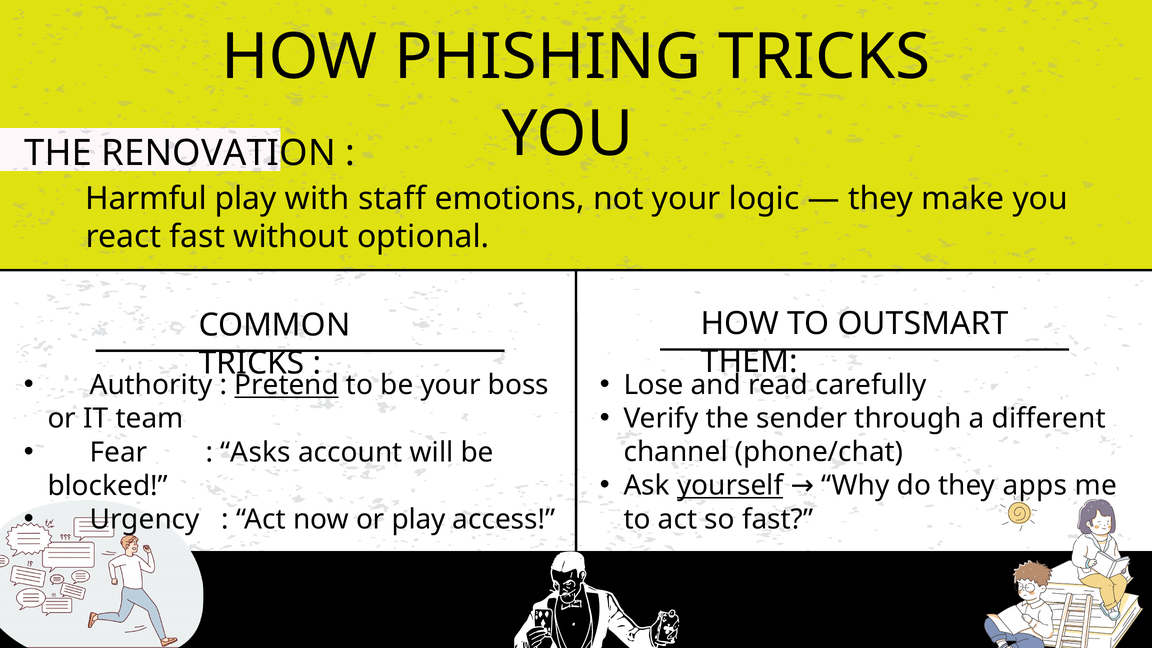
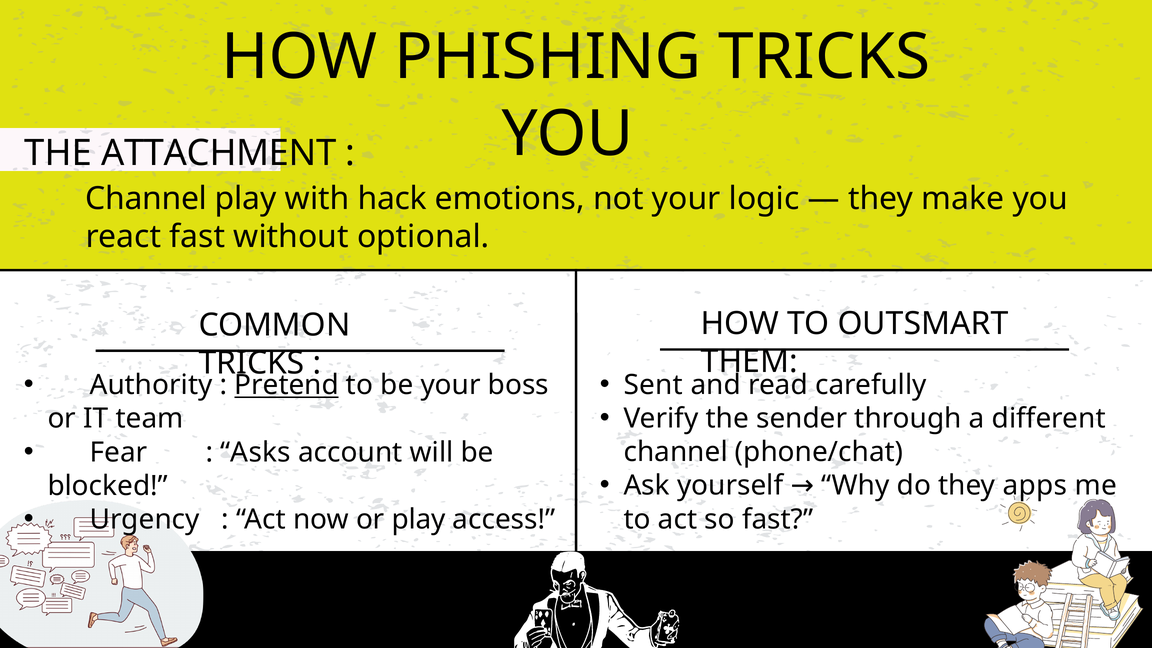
RENOVATION: RENOVATION -> ATTACHMENT (219, 153)
Harmful: Harmful -> Channel (146, 199)
staff: staff -> hack (392, 199)
Lose: Lose -> Sent (653, 385)
yourself underline: present -> none (730, 486)
